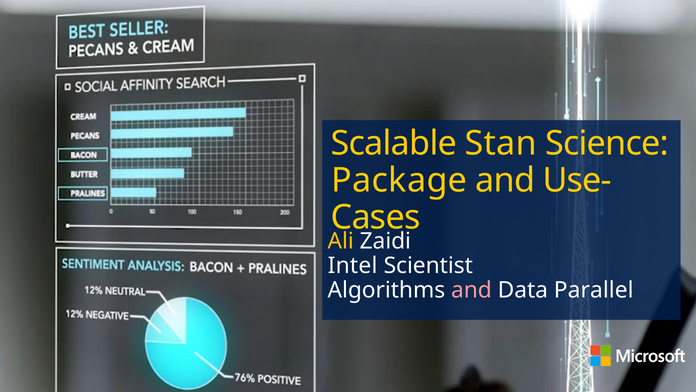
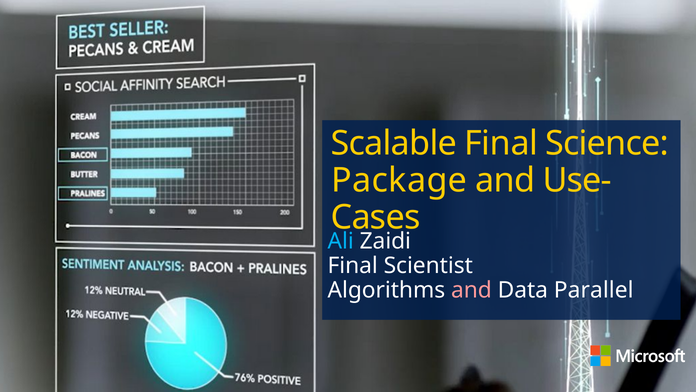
Scalable Stan: Stan -> Final (501, 144)
Ali colour: yellow -> light blue (341, 241)
Intel: Intel -> Final (353, 265)
